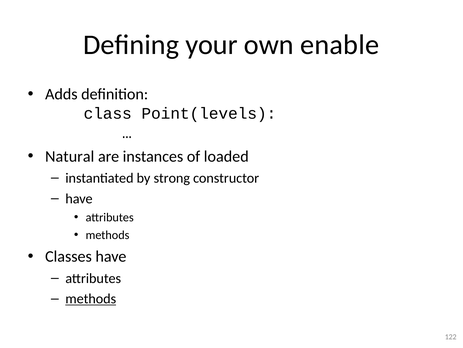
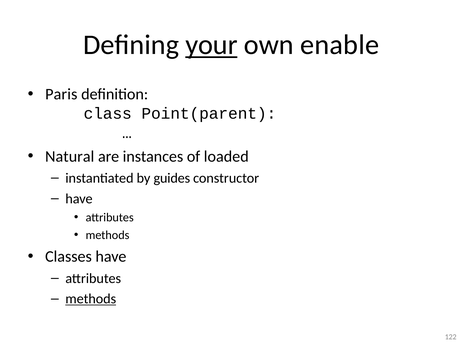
your underline: none -> present (211, 45)
Adds: Adds -> Paris (61, 94)
Point(levels: Point(levels -> Point(parent (209, 113)
strong: strong -> guides (172, 178)
